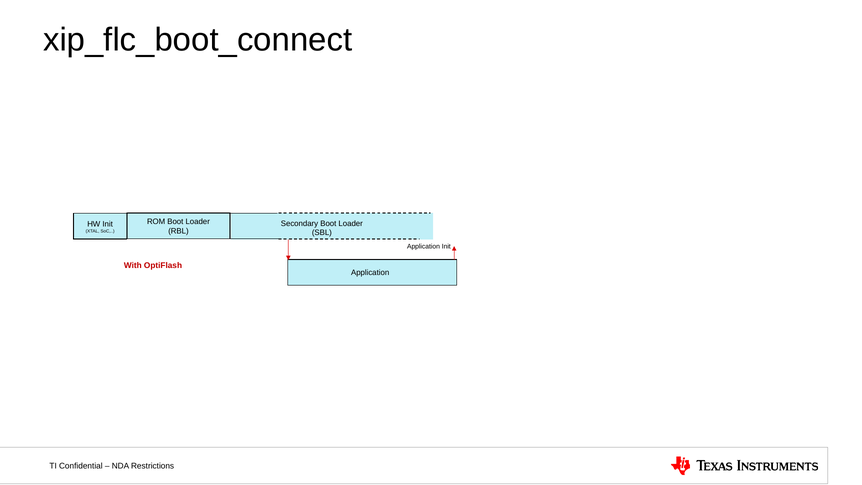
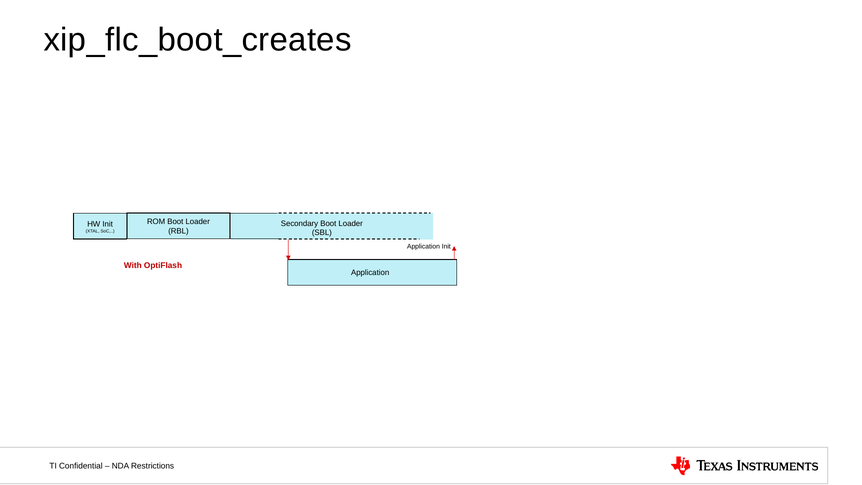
xip_flc_boot_connect: xip_flc_boot_connect -> xip_flc_boot_creates (198, 40)
